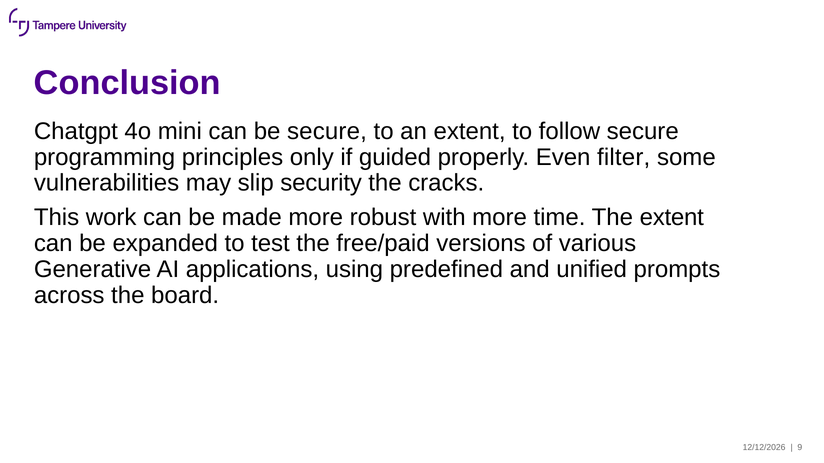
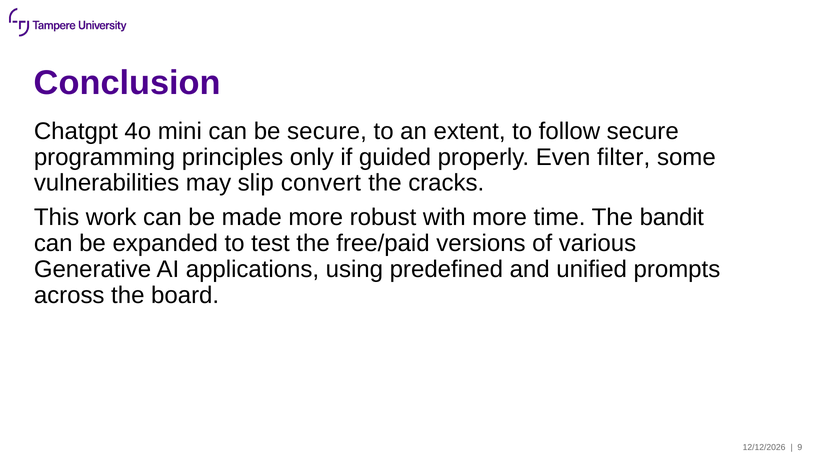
security: security -> convert (321, 183)
The extent: extent -> bandit (672, 218)
